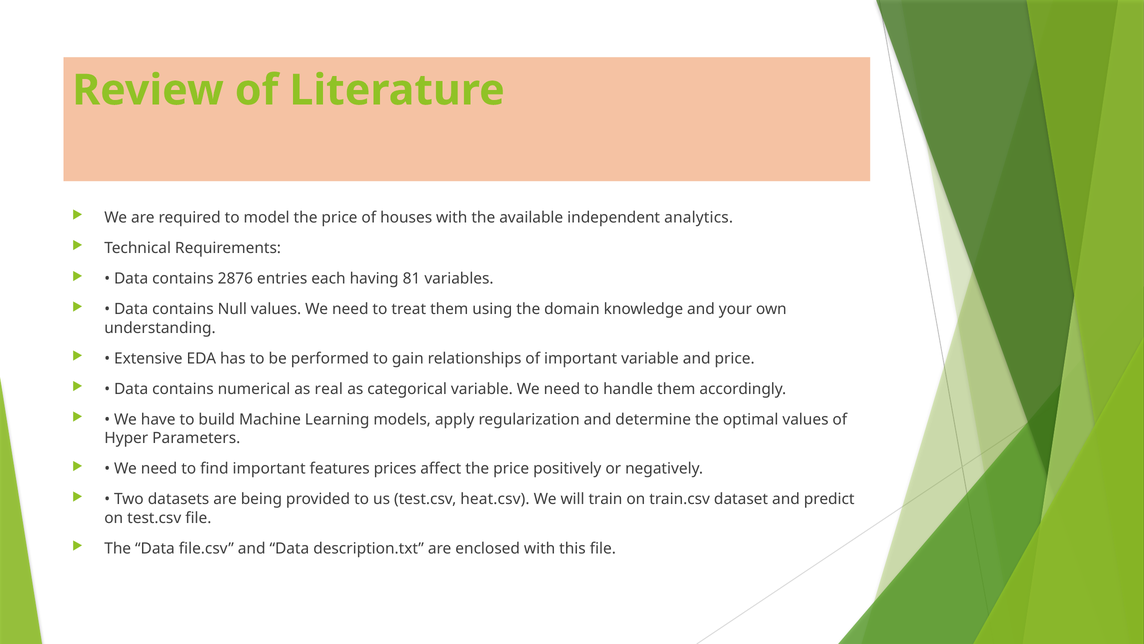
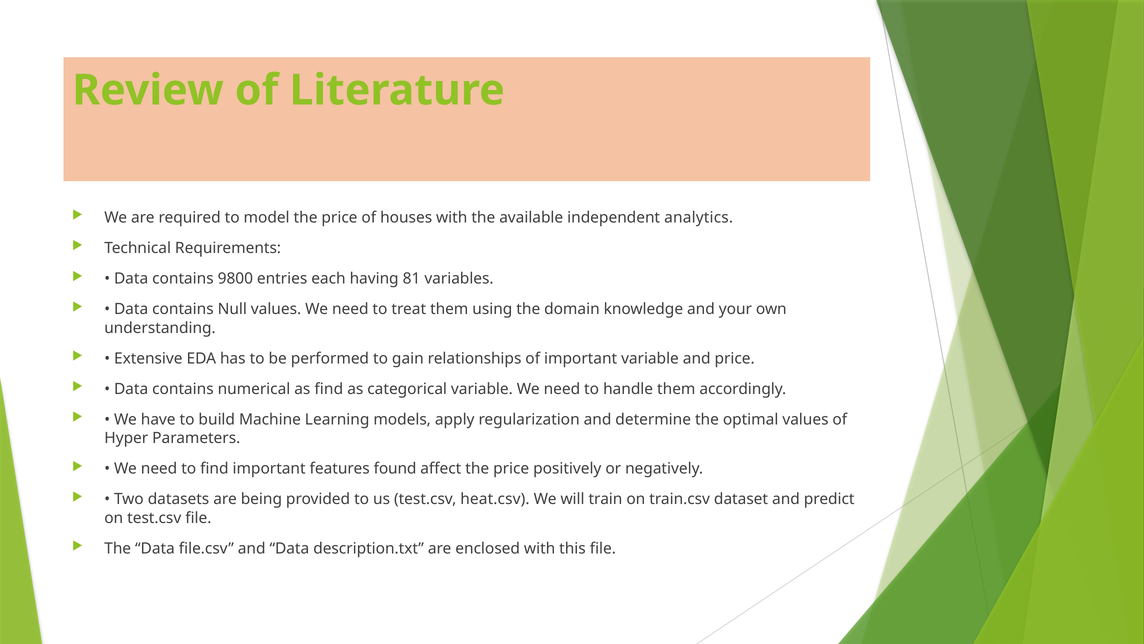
2876: 2876 -> 9800 (235, 278)
as real: real -> find (329, 389)
prices: prices -> found (395, 468)
